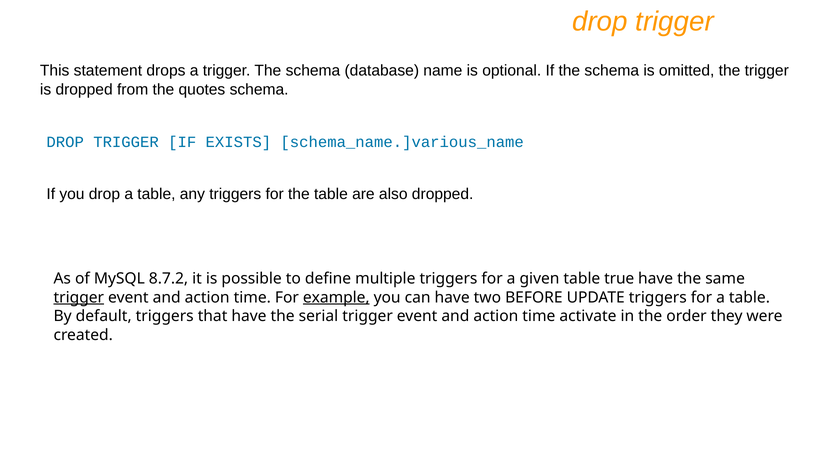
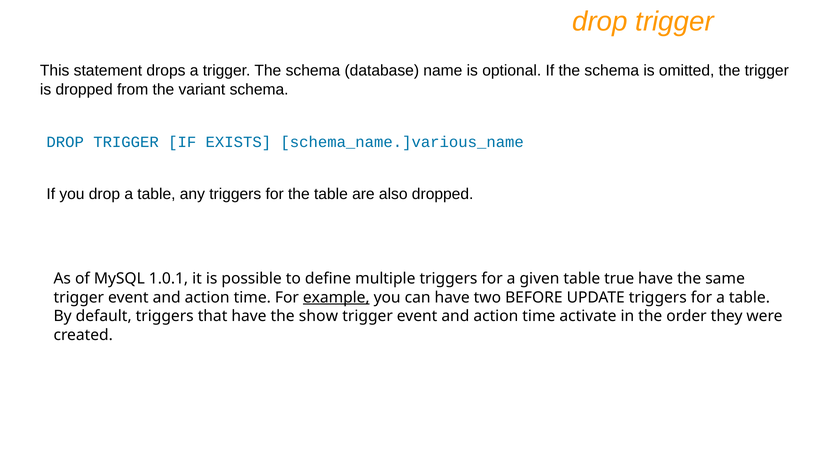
quotes: quotes -> variant (202, 89)
8.7.2: 8.7.2 -> 1.0.1 (169, 279)
trigger underline: present -> none (79, 297)
serial: serial -> show (318, 316)
